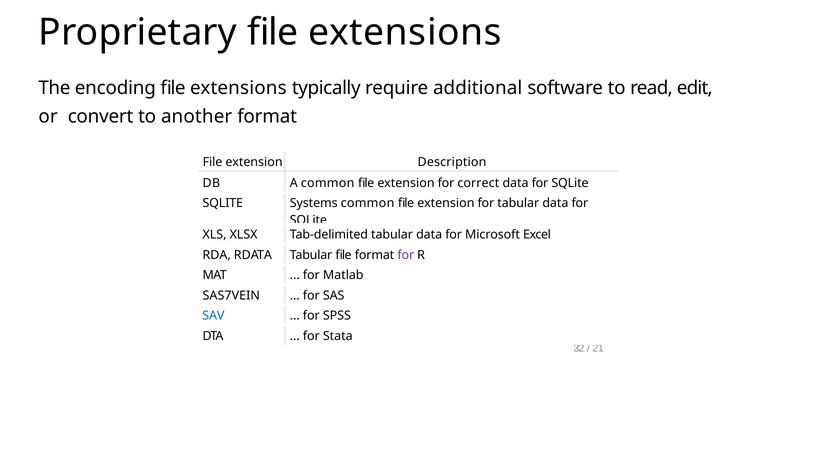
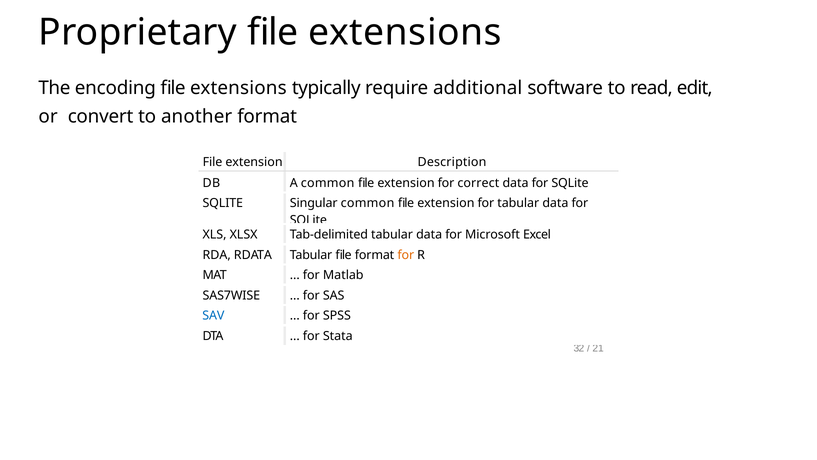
Systems: Systems -> Singular (314, 203)
for colour: purple -> orange (406, 255)
SAS7VEIN: SAS7VEIN -> SAS7WISE (231, 295)
